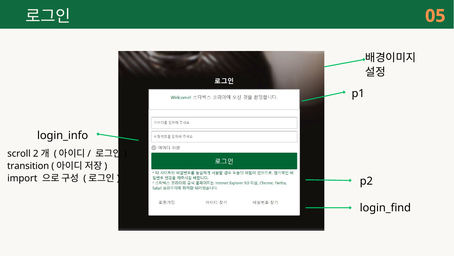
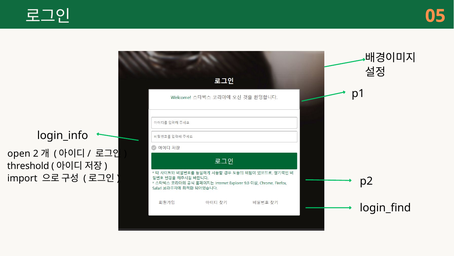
scroll: scroll -> open (19, 153)
transition: transition -> threshold (28, 166)
